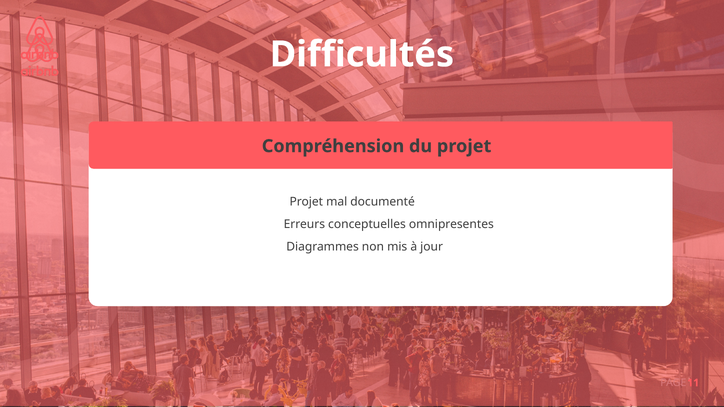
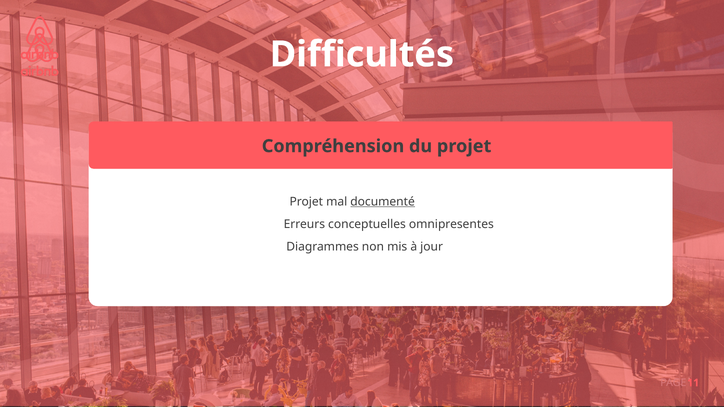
documenté underline: none -> present (383, 202)
